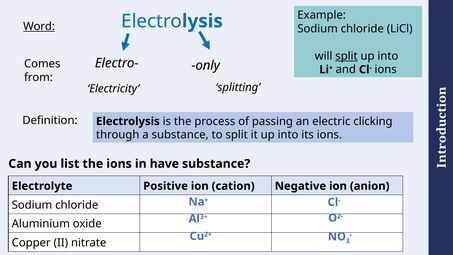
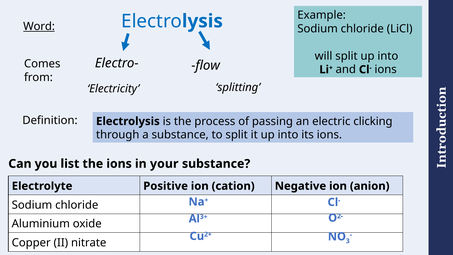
split underline: present -> none (346, 56)
only: only -> flow (206, 65)
have: have -> your (164, 164)
